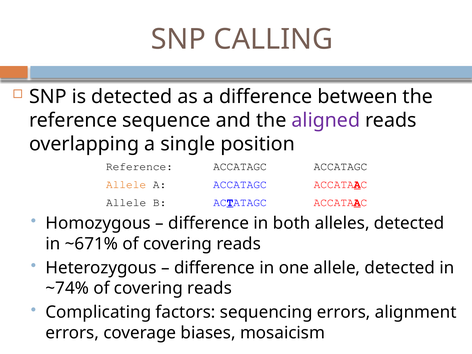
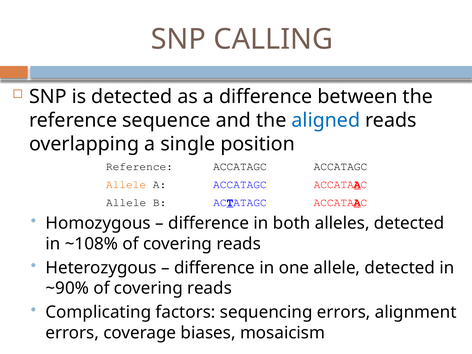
aligned colour: purple -> blue (326, 120)
~671%: ~671% -> ~108% (91, 244)
~74%: ~74% -> ~90% (67, 288)
